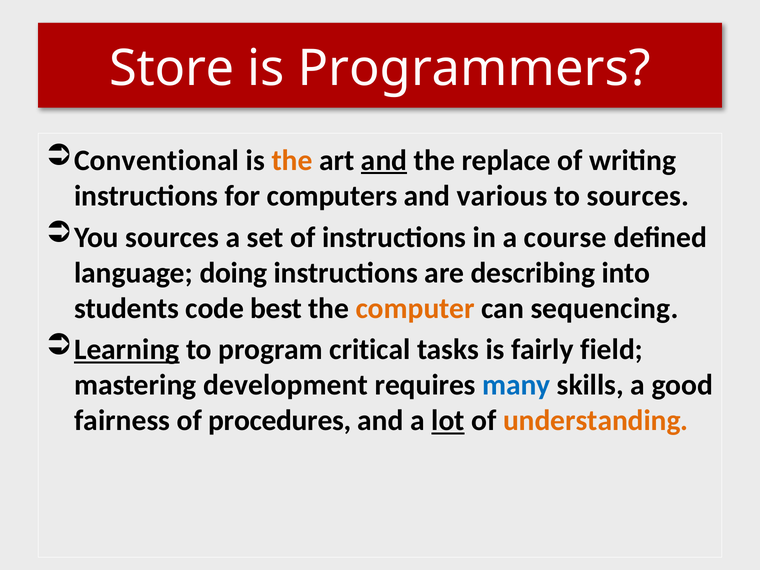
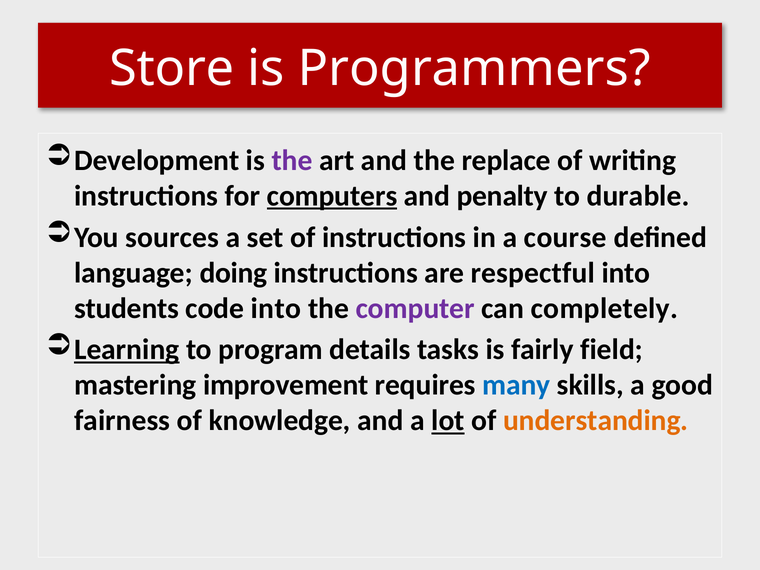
Conventional: Conventional -> Development (157, 160)
the colour: orange -> purple (292, 160)
and underline: present -> none (384, 160)
computers underline: none -> present (332, 196)
various: various -> penalty (502, 196)
to sources: sources -> durable (638, 196)
describing: describing -> respectful (533, 273)
code best: best -> into (276, 308)
computer colour: orange -> purple (415, 308)
sequencing: sequencing -> completely (604, 308)
critical: critical -> details (370, 350)
development: development -> improvement (286, 385)
procedures: procedures -> knowledge (280, 421)
